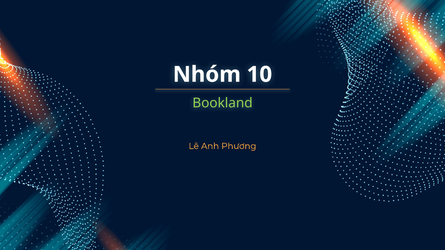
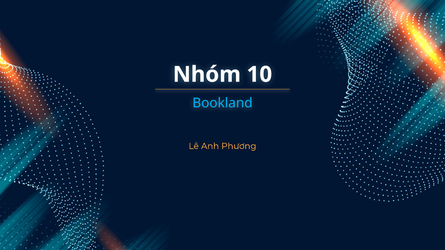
Bookland colour: light green -> light blue (223, 103)
